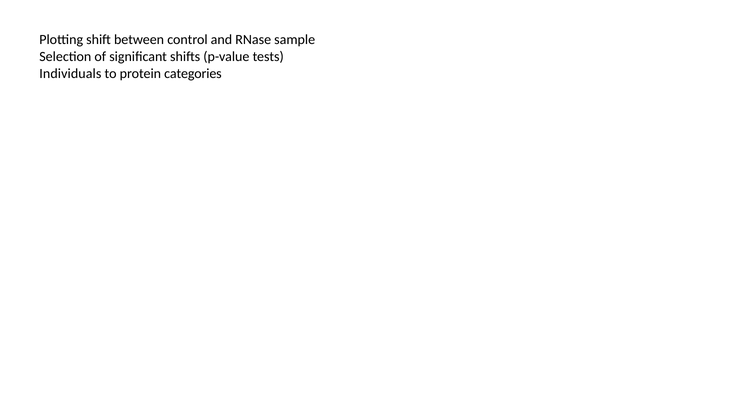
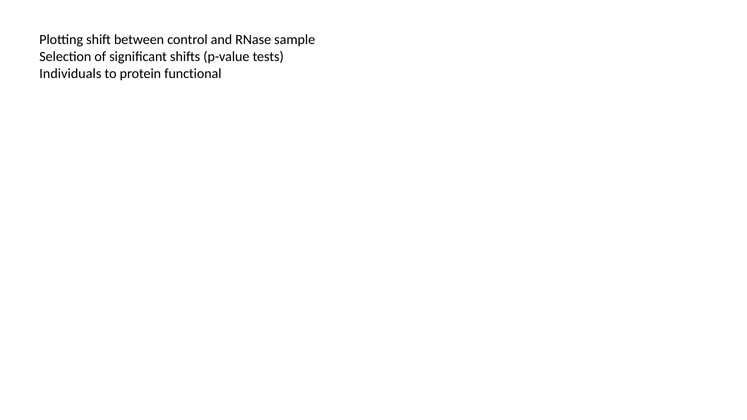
categories: categories -> functional (193, 73)
